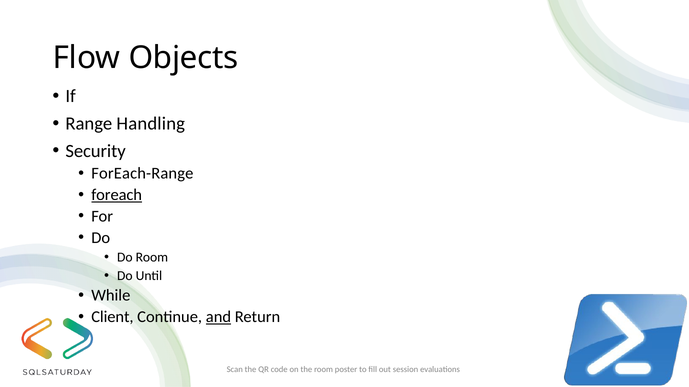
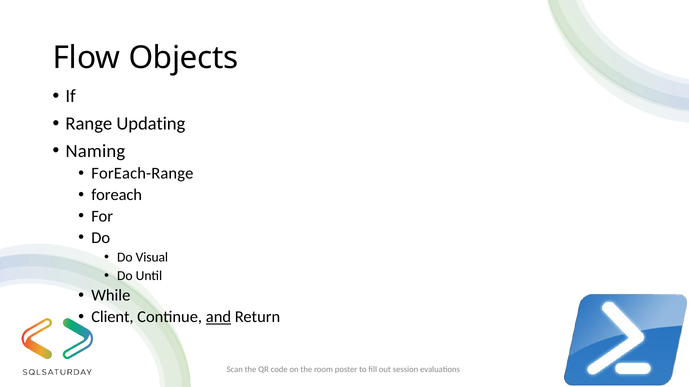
Handling: Handling -> Updating (151, 124)
Security: Security -> Naming (95, 151)
foreach underline: present -> none (117, 195)
Do Room: Room -> Visual (152, 258)
